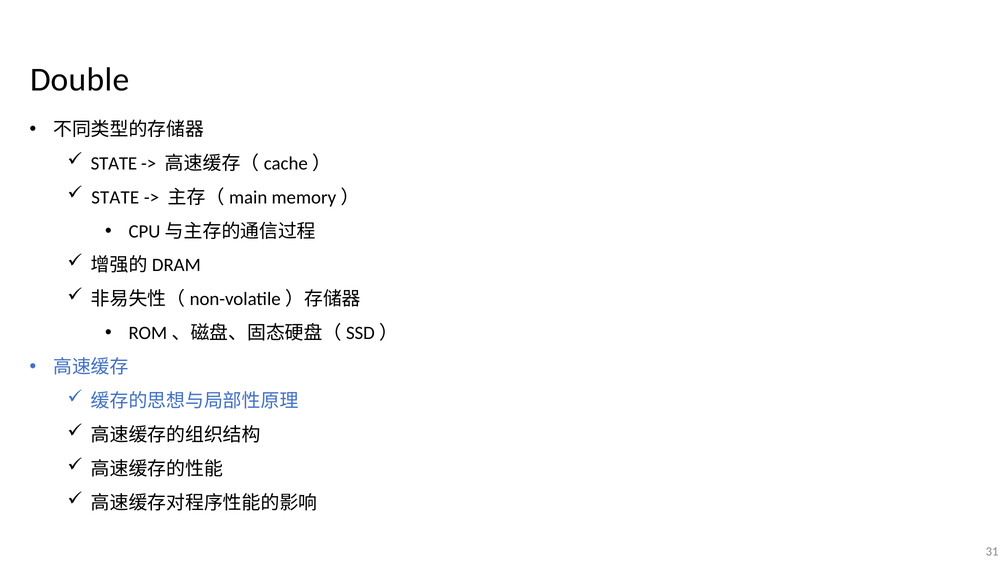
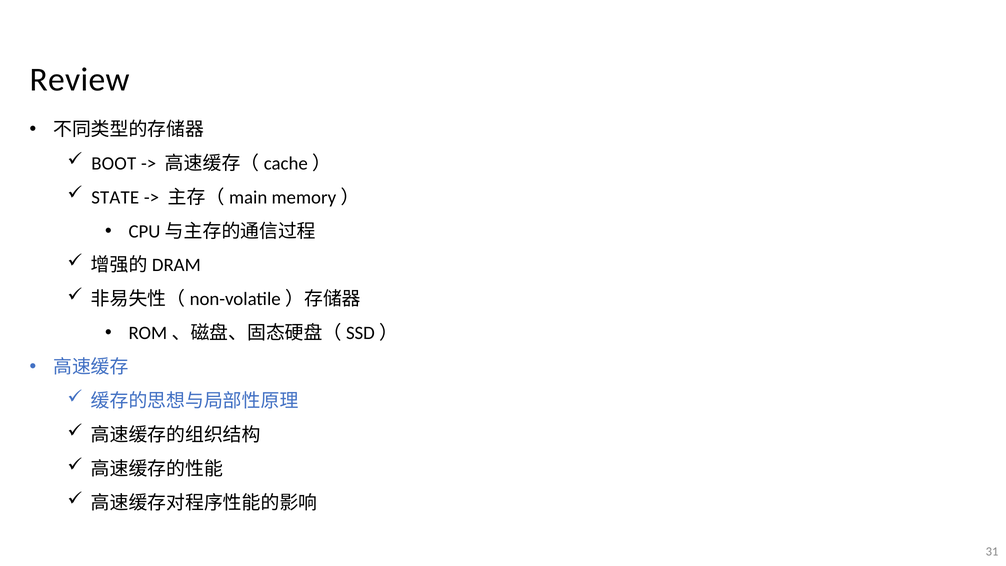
Double: Double -> Review (80, 80)
STATE: STATE -> BOOT (114, 163)
